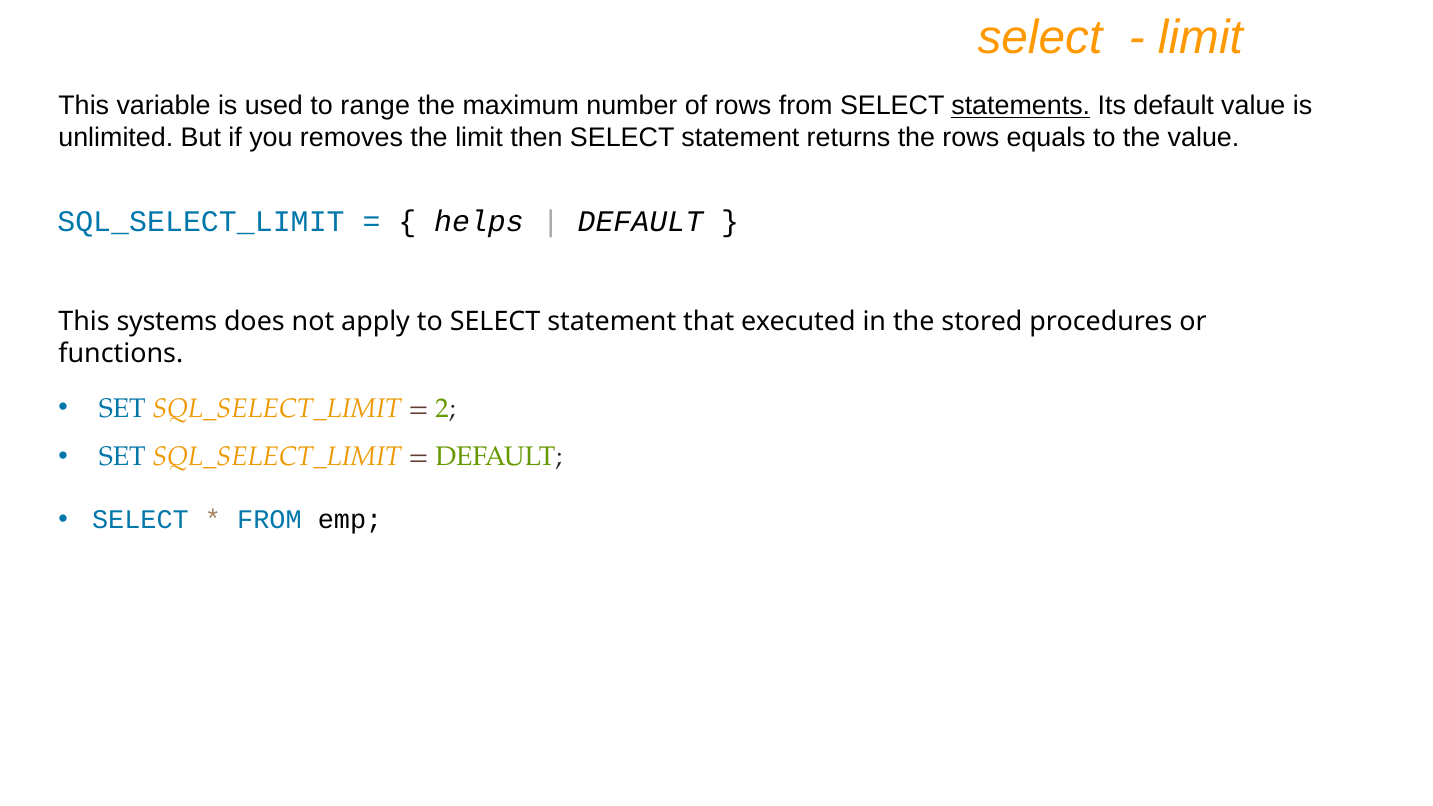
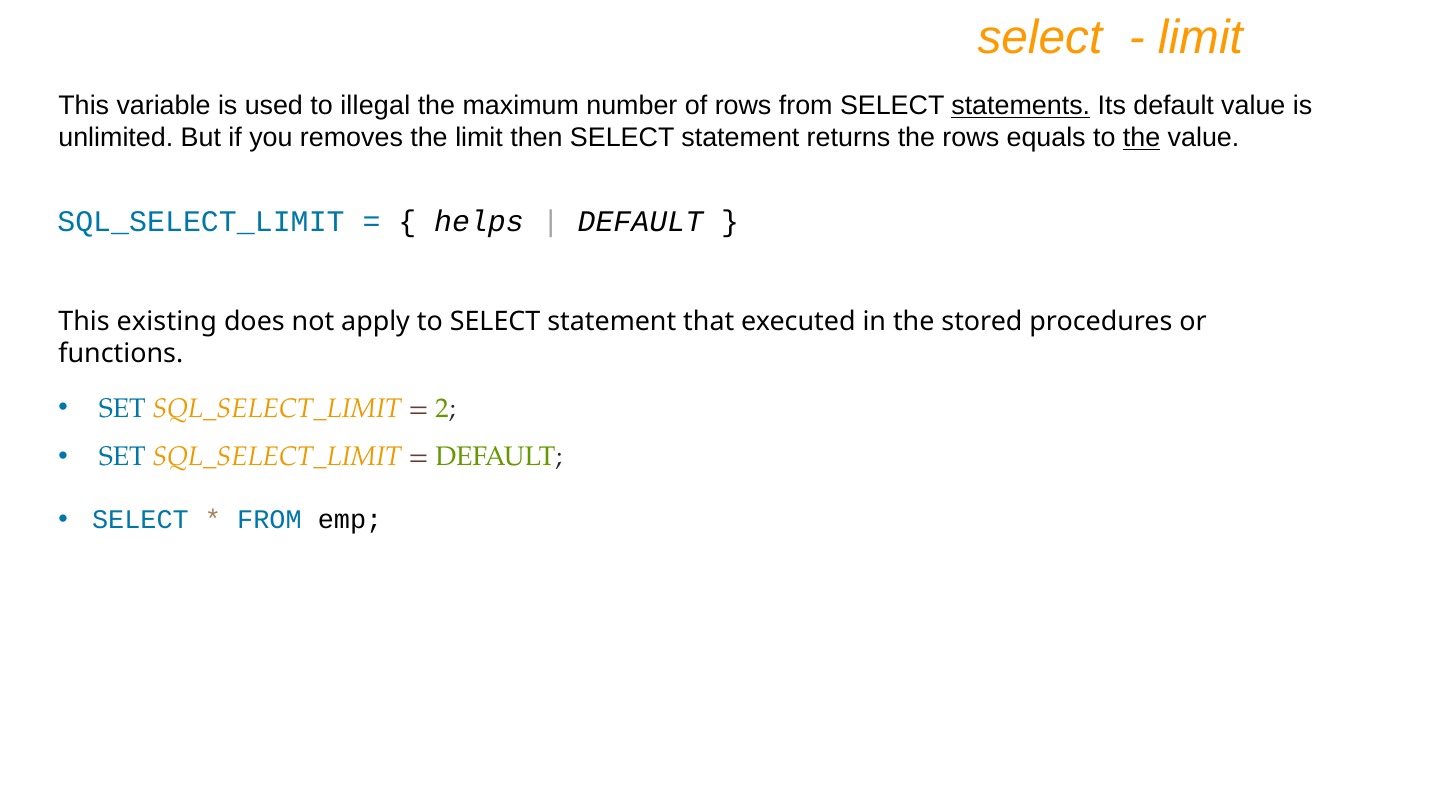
range: range -> illegal (375, 106)
the underline: none -> present (1142, 138)
systems: systems -> existing (167, 322)
